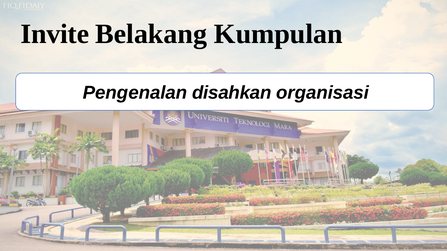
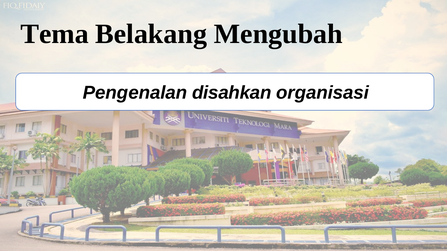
Invite: Invite -> Tema (55, 34)
Kumpulan: Kumpulan -> Mengubah (278, 34)
